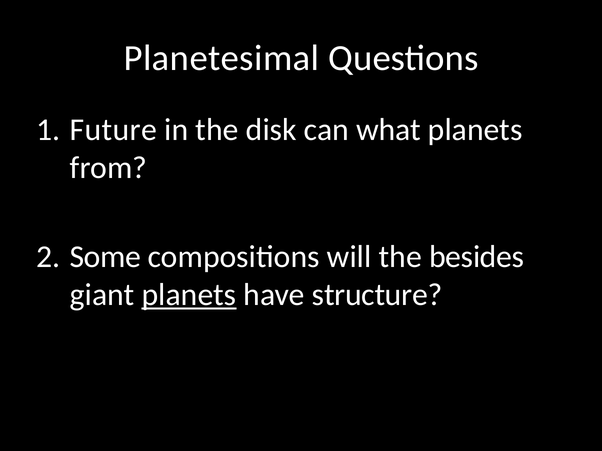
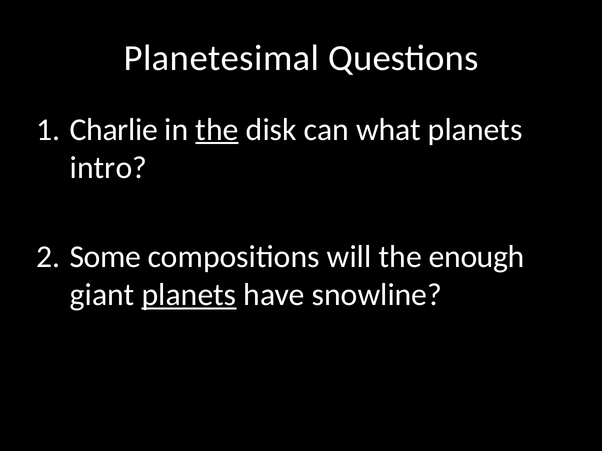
Future: Future -> Charlie (114, 130)
the underline: none -> present (217, 130)
from: from -> intro (108, 168)
besides: besides -> enough (477, 257)
structure: structure -> snowline (377, 295)
